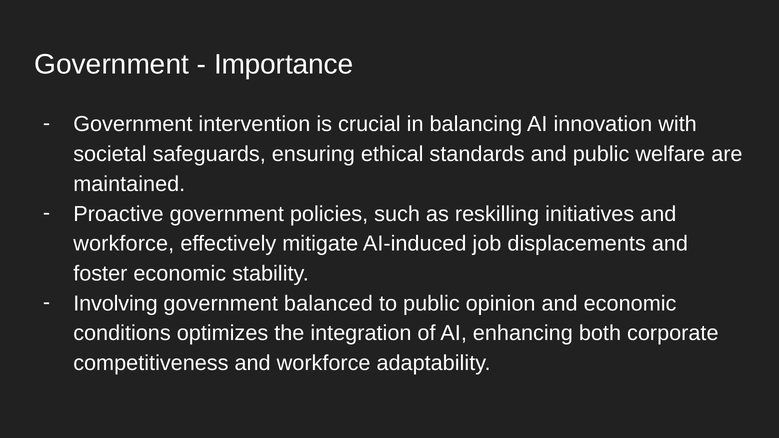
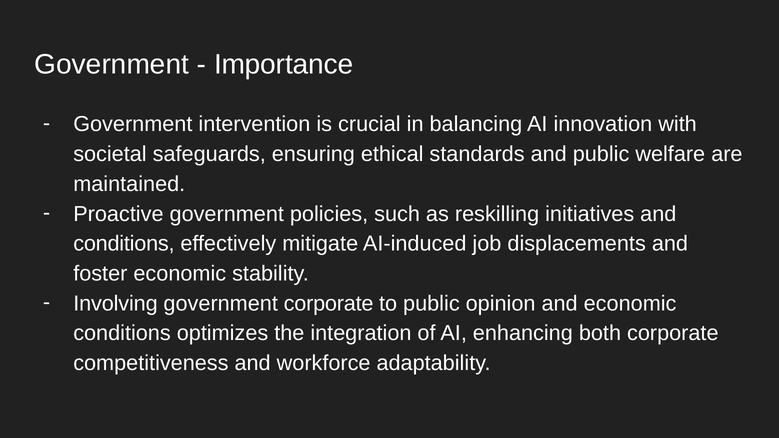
workforce: workforce -> conditions (124, 244)
government balanced: balanced -> corporate (329, 304)
